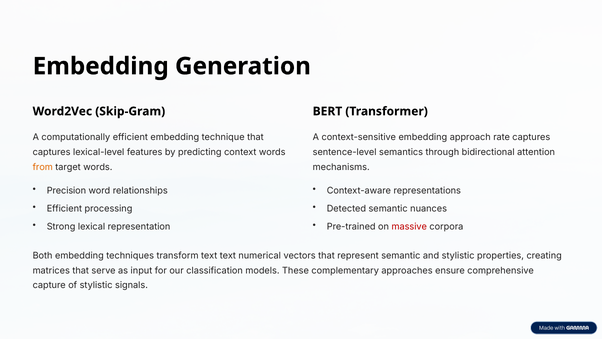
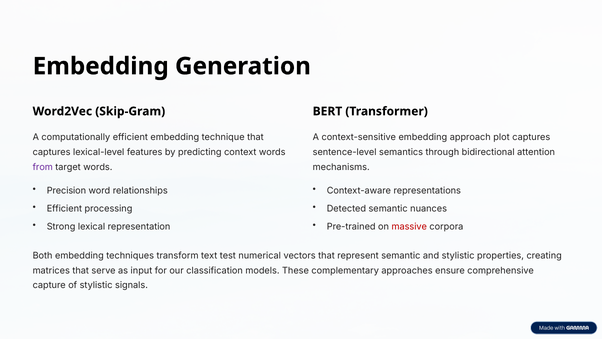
rate: rate -> plot (501, 137)
from colour: orange -> purple (43, 167)
text text: text -> test (228, 255)
